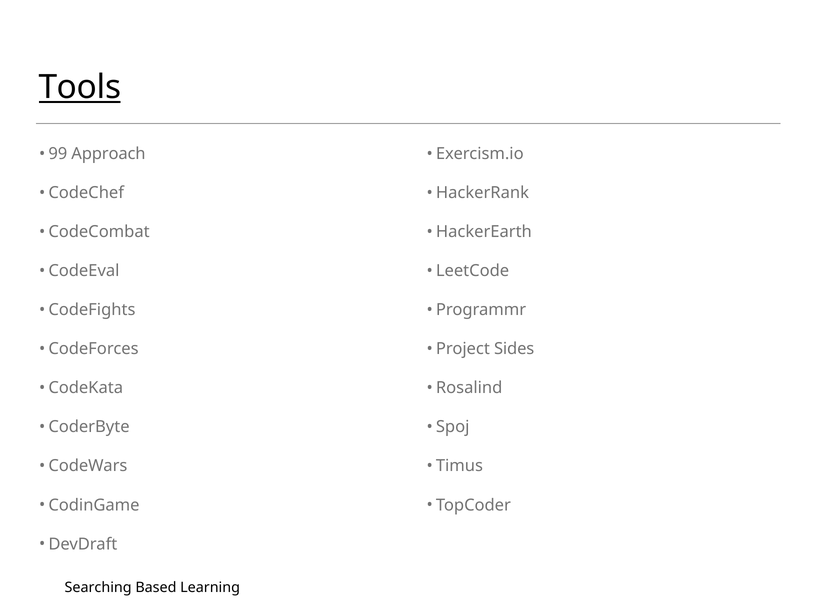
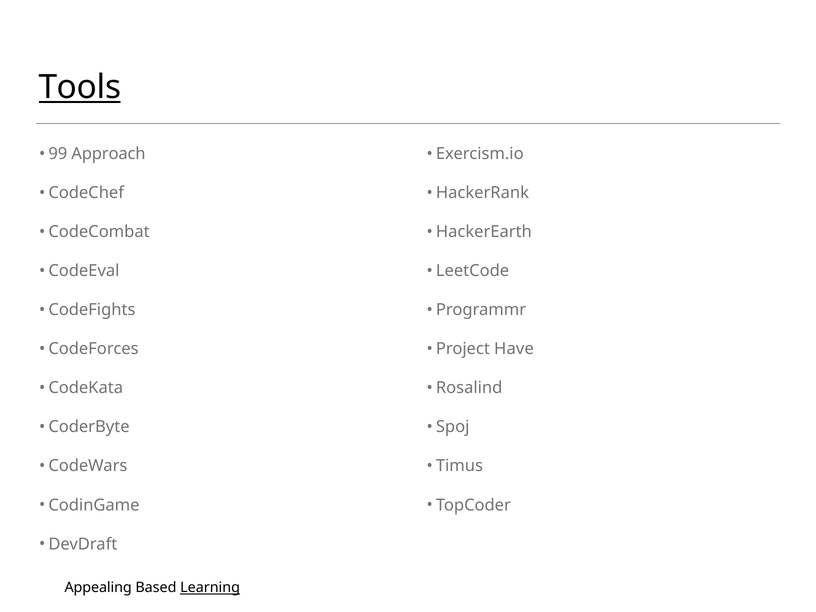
Sides: Sides -> Have (514, 349)
Searching: Searching -> Appealing (98, 588)
Learning underline: none -> present (210, 588)
